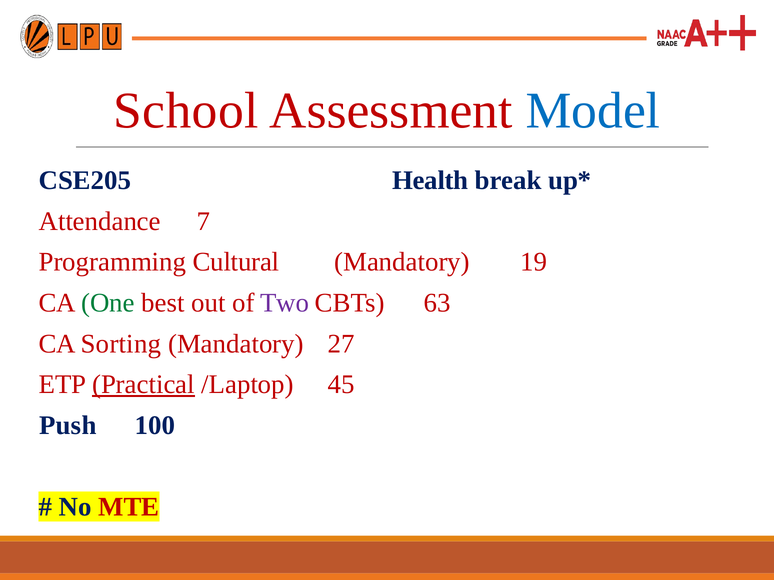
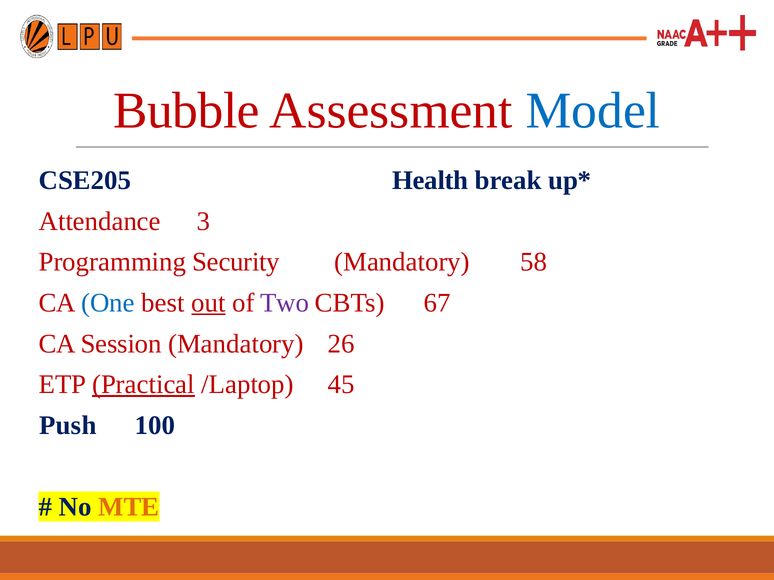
School: School -> Bubble (186, 111)
7: 7 -> 3 (203, 221)
Cultural: Cultural -> Security (236, 262)
19: 19 -> 58 (534, 262)
One colour: green -> blue (108, 303)
out underline: none -> present (209, 303)
63: 63 -> 67 (437, 303)
Sorting: Sorting -> Session (121, 344)
27: 27 -> 26 (341, 344)
MTE colour: red -> orange (129, 507)
